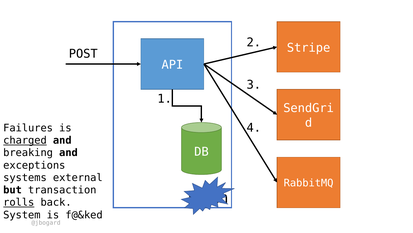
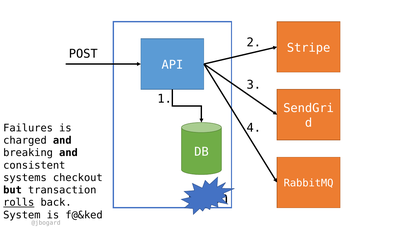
charged underline: present -> none (25, 140)
exceptions: exceptions -> consistent (34, 165)
external: external -> checkout (78, 177)
